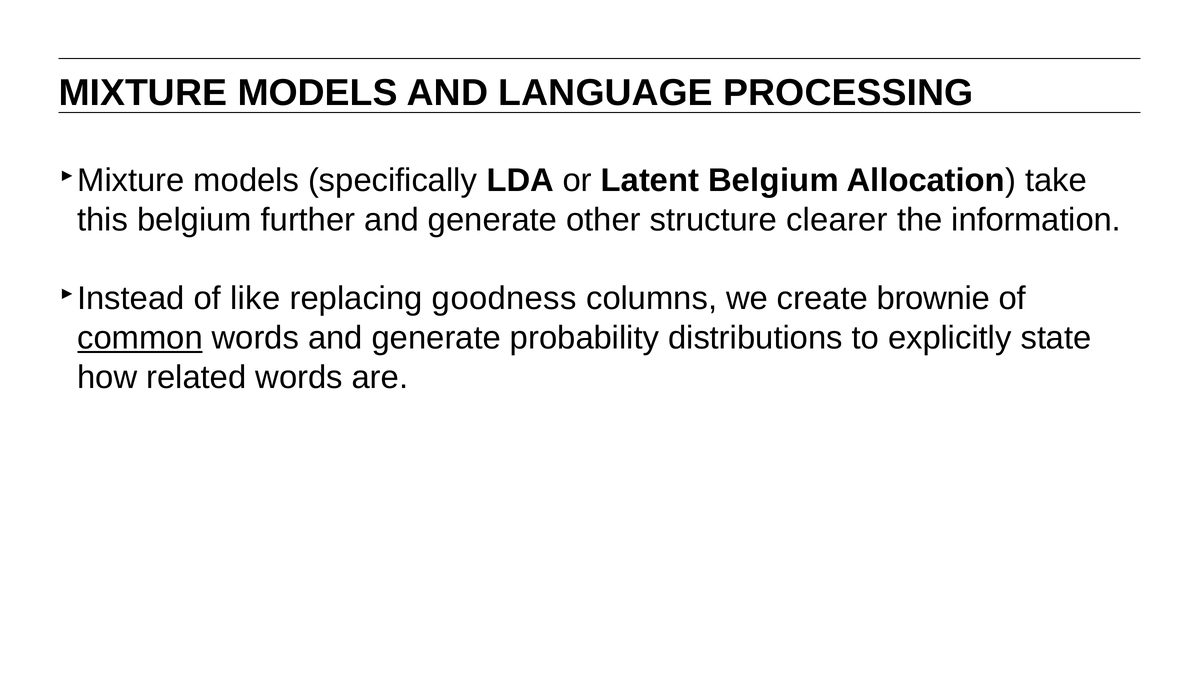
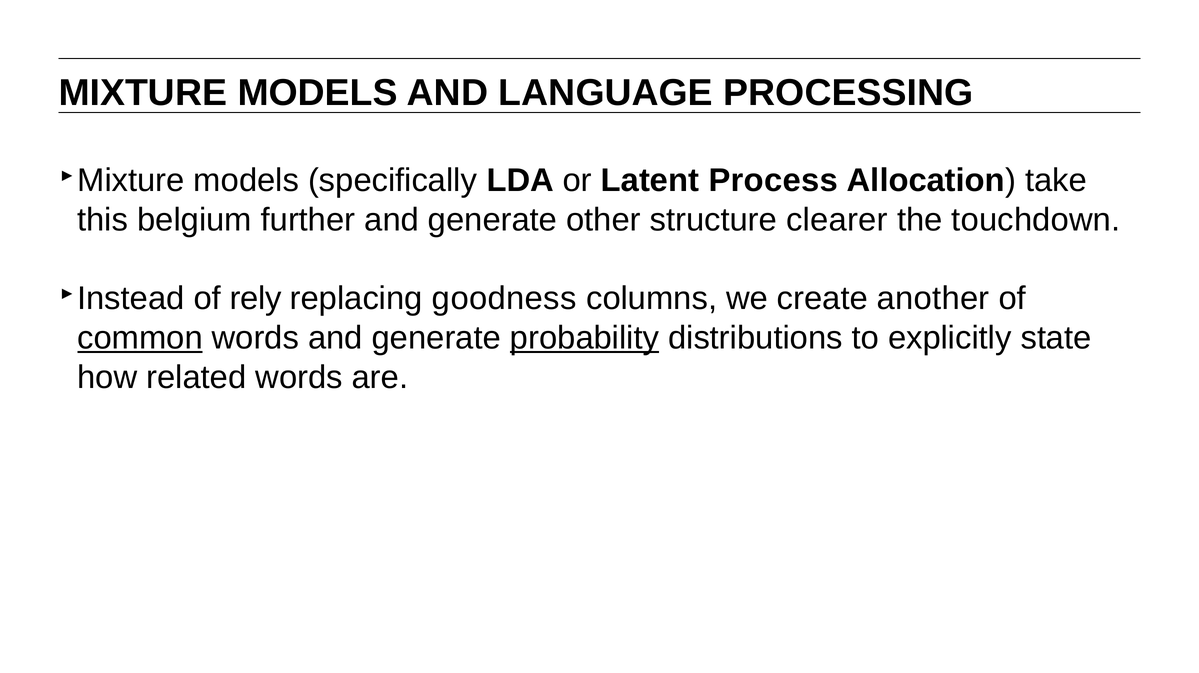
Latent Belgium: Belgium -> Process (773, 181)
information: information -> touchdown (1036, 220)
like: like -> rely (255, 299)
brownie: brownie -> another (933, 299)
probability underline: none -> present (585, 338)
